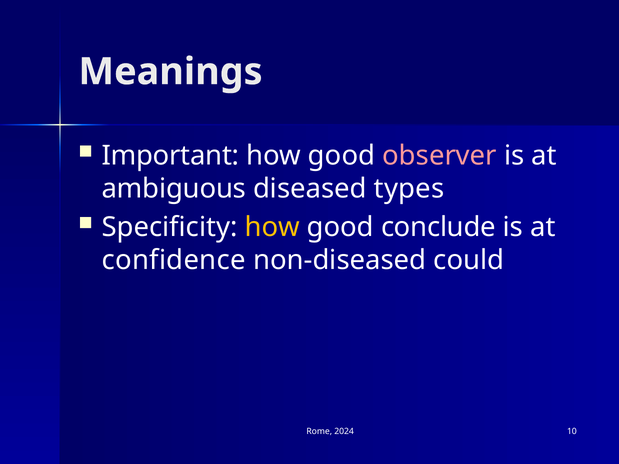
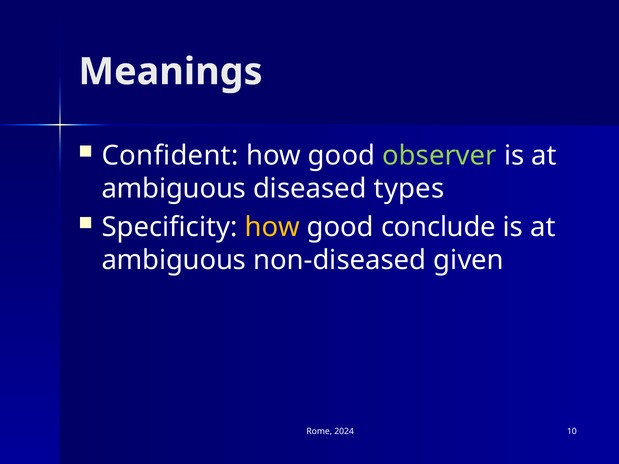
Important: Important -> Confident (170, 156)
observer colour: pink -> light green (440, 156)
confidence: confidence -> ambiguous (174, 260)
could: could -> given (469, 260)
